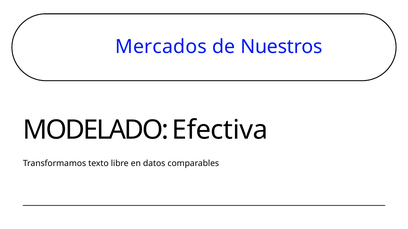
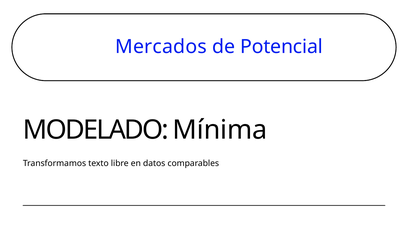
Nuestros: Nuestros -> Potencial (282, 47)
Efectiva: Efectiva -> Mínima (220, 130)
